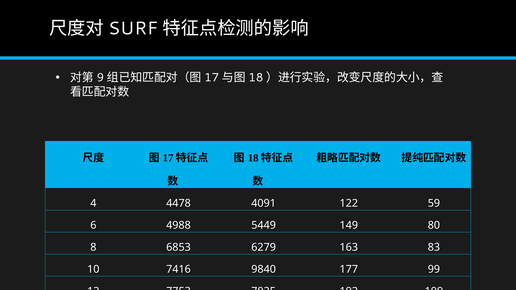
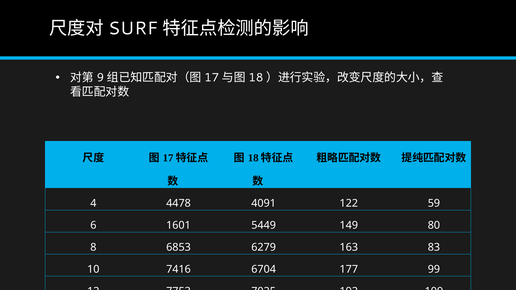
4988: 4988 -> 1601 (178, 226)
9840: 9840 -> 6704 (264, 270)
